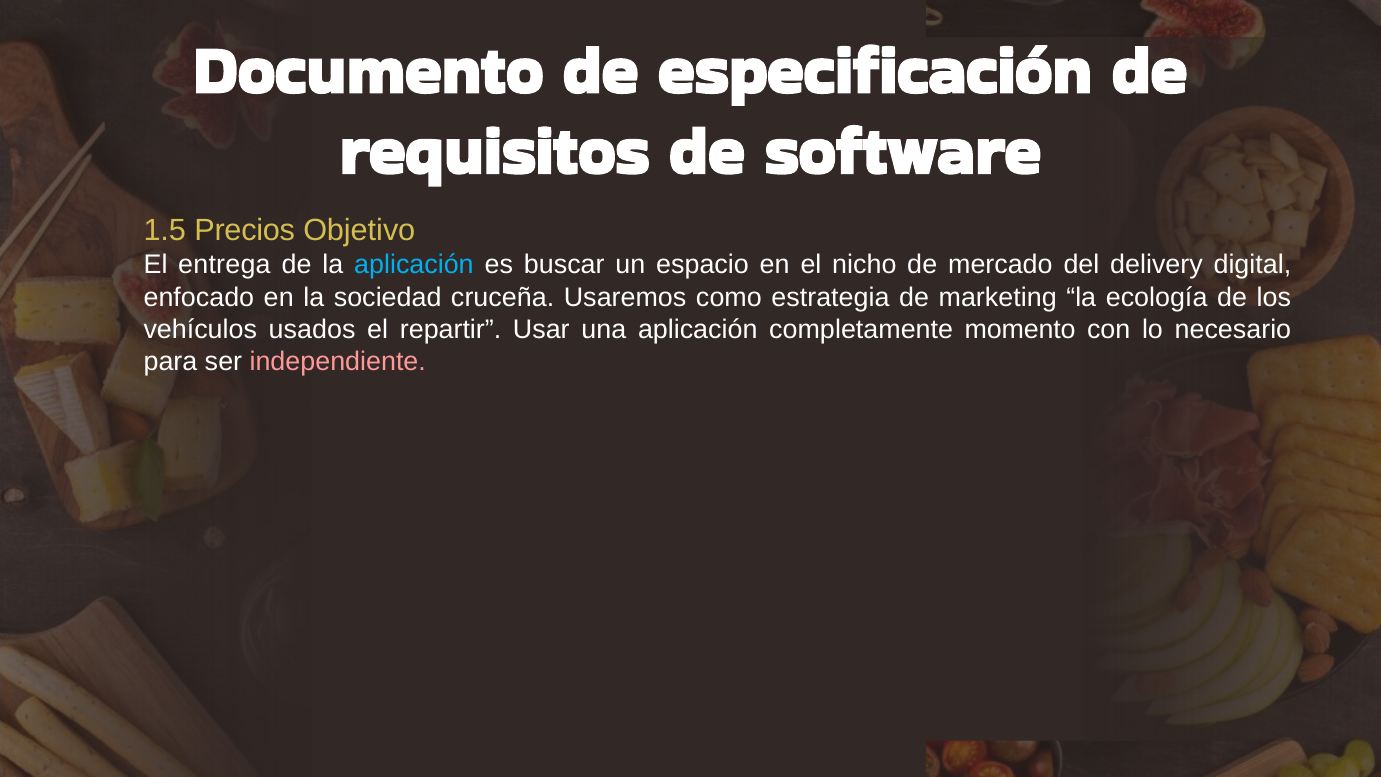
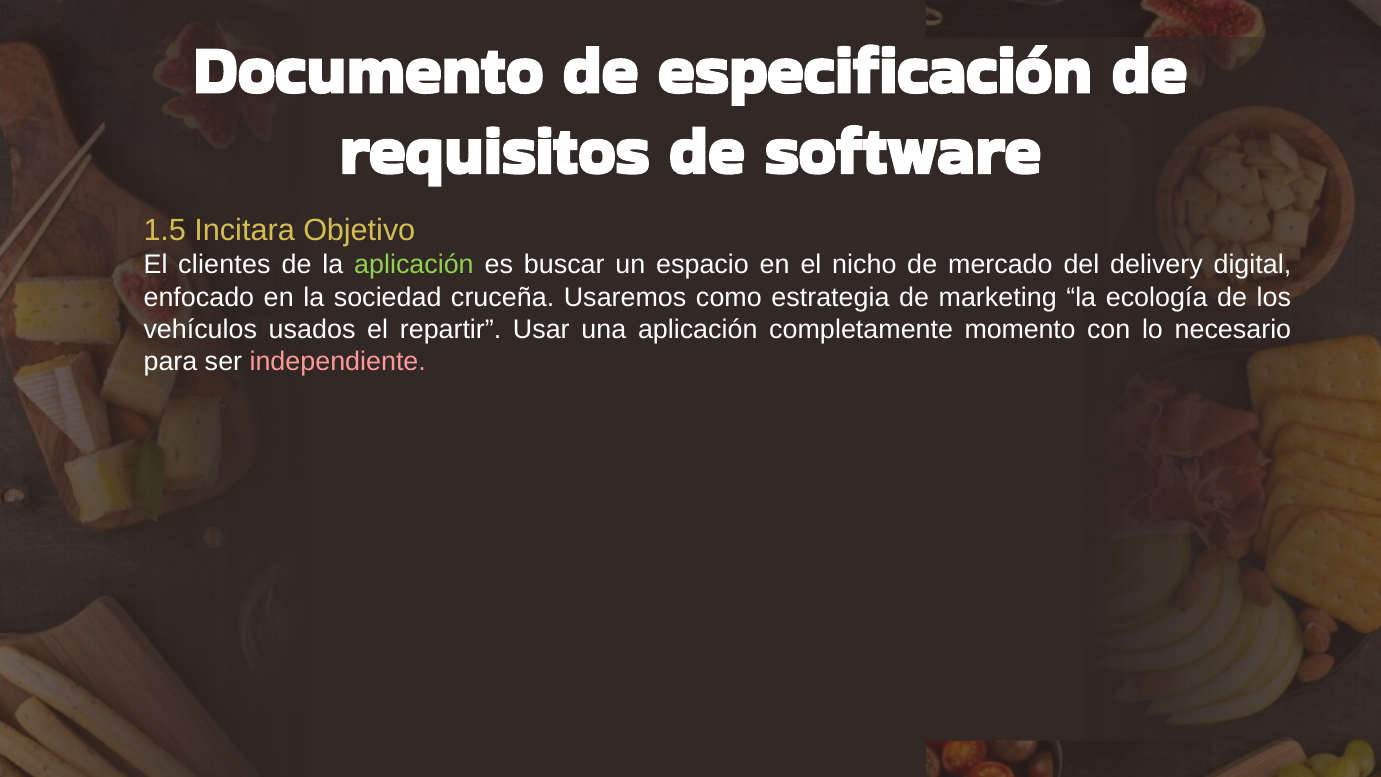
Precios: Precios -> Incitara (245, 231)
entrega: entrega -> clientes (224, 265)
aplicación colour: light blue -> light green (414, 265)
